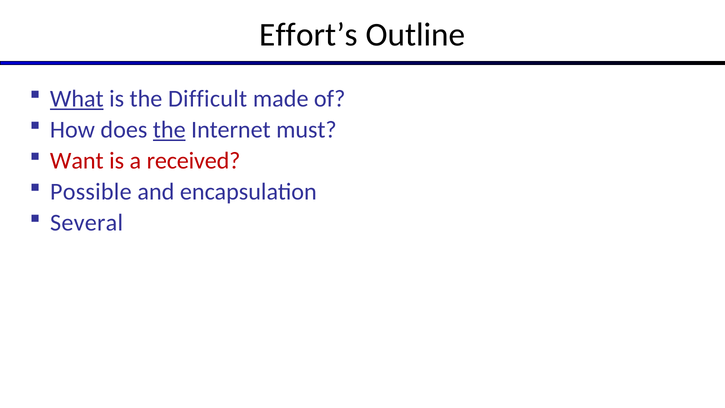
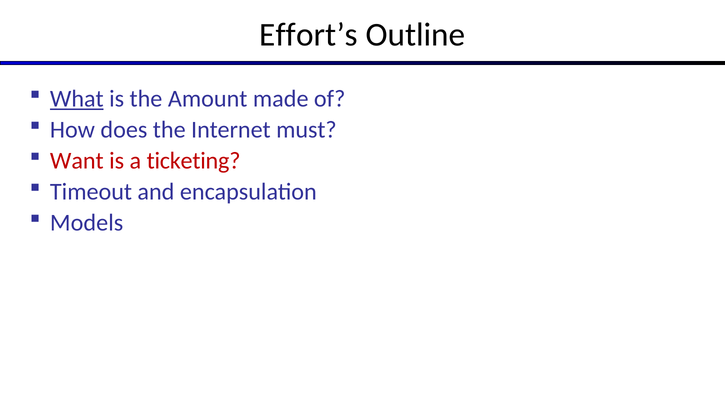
Difficult: Difficult -> Amount (208, 99)
the underline: present -> none (169, 130)
received: received -> ticketing (194, 161)
Possible: Possible -> Timeout (91, 192)
Several: Several -> Models (87, 223)
